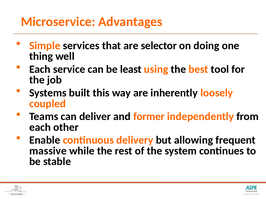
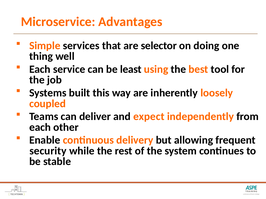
former: former -> expect (149, 117)
massive: massive -> security (48, 151)
